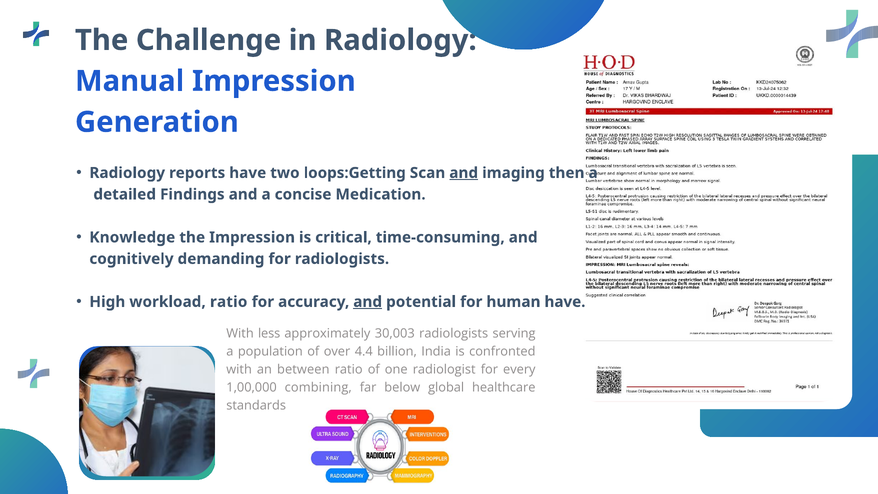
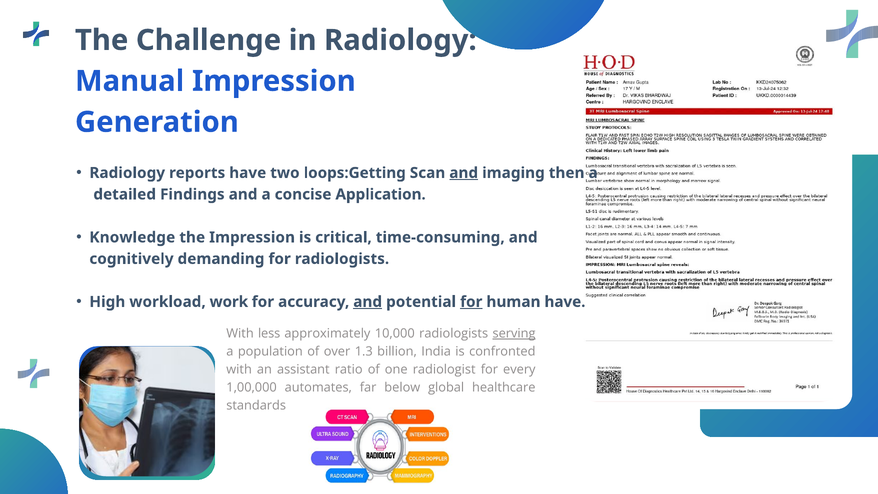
Medication: Medication -> Application (381, 194)
workload ratio: ratio -> work (229, 302)
for underline: none -> present (471, 302)
30,003: 30,003 -> 10,000 (395, 334)
serving underline: none -> present (514, 334)
4.4: 4.4 -> 1.3 (364, 351)
between: between -> assistant (303, 369)
combining: combining -> automates (318, 387)
